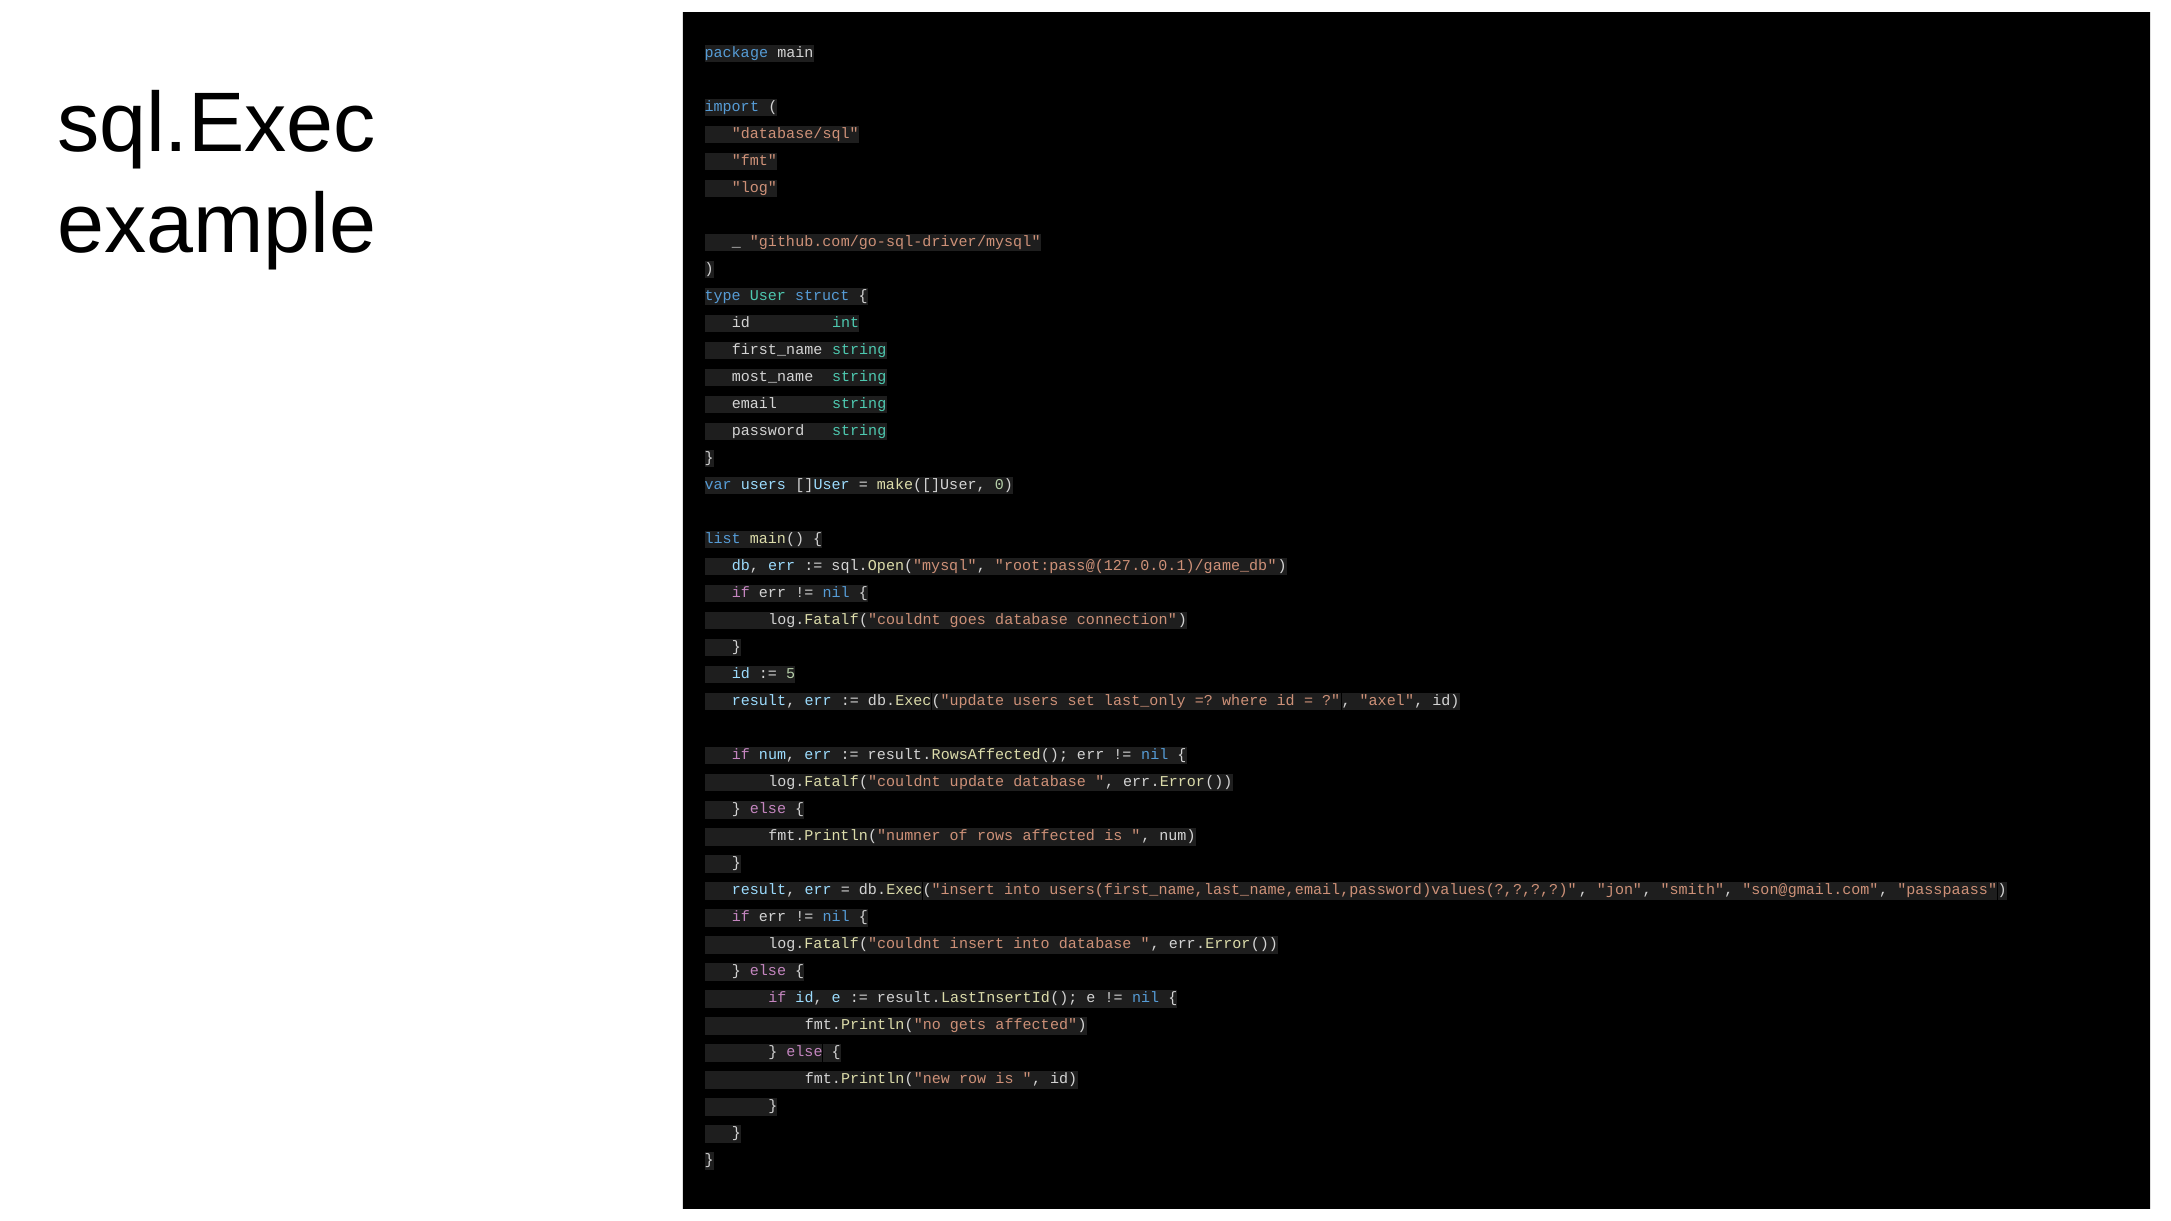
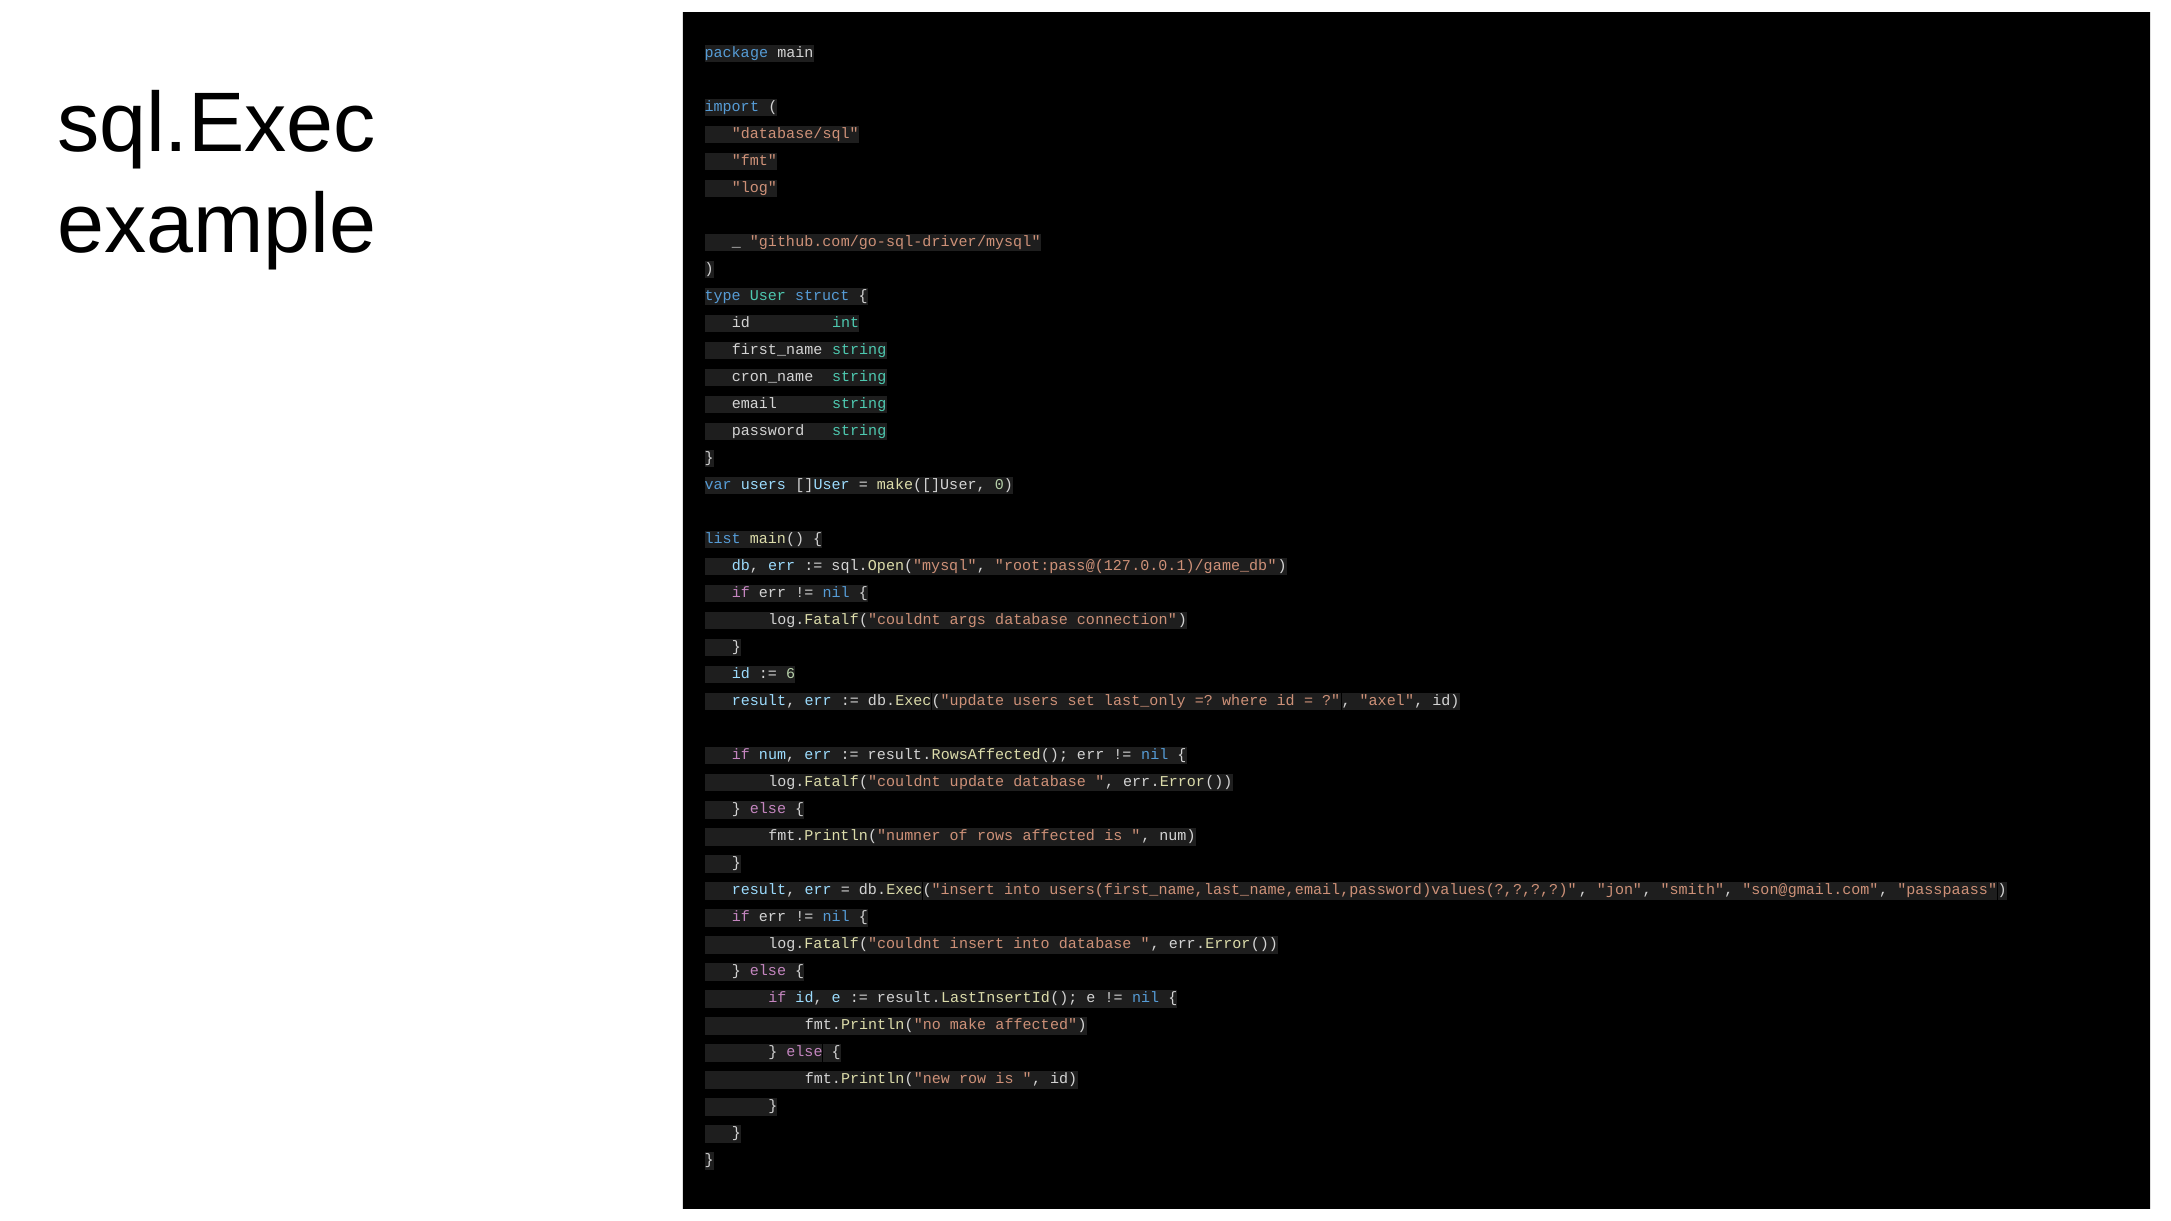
most_name: most_name -> cron_name (773, 377)
goes: goes -> args (968, 620)
5: 5 -> 6 (791, 674)
gets: gets -> make (968, 1025)
